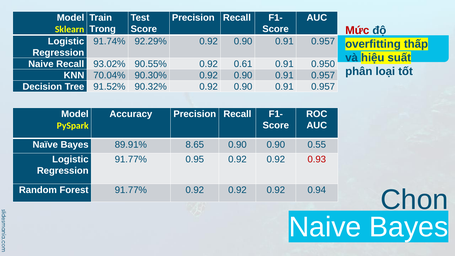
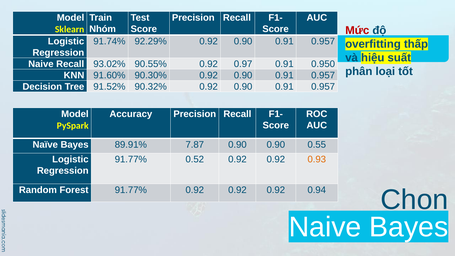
Trong: Trong -> Nhóm (103, 29)
0.61: 0.61 -> 0.97 (243, 64)
70.04%: 70.04% -> 91.60% (109, 75)
8.65: 8.65 -> 7.87 (195, 145)
0.95: 0.95 -> 0.52 (195, 159)
0.93 colour: red -> orange (317, 159)
